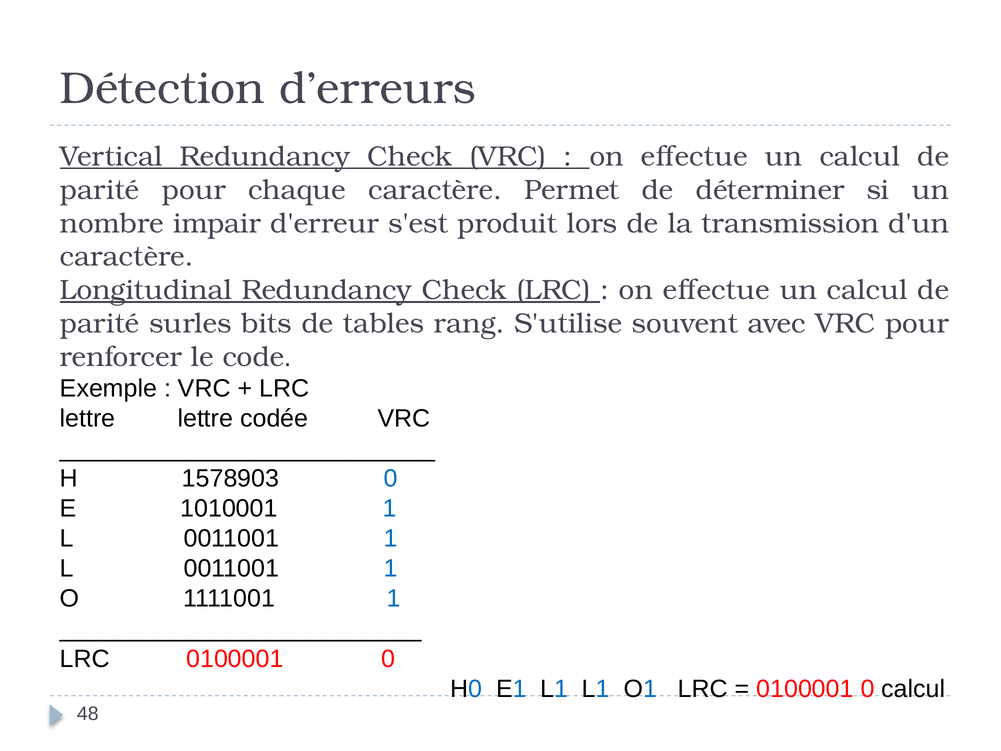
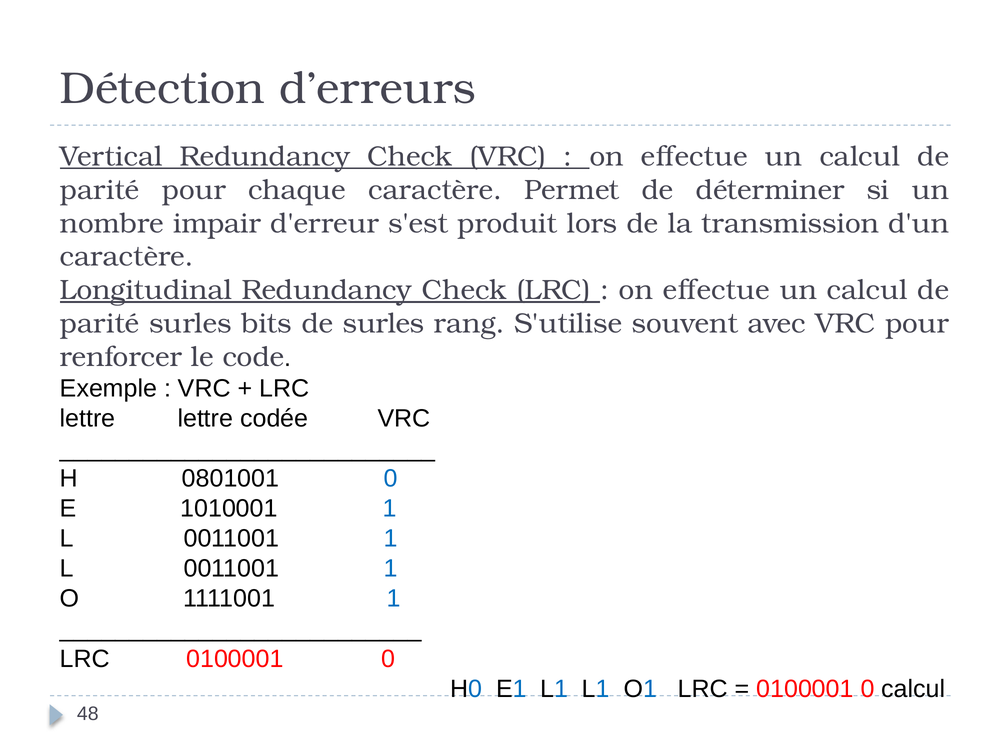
de tables: tables -> surles (384, 323)
1578903: 1578903 -> 0801001 (231, 478)
